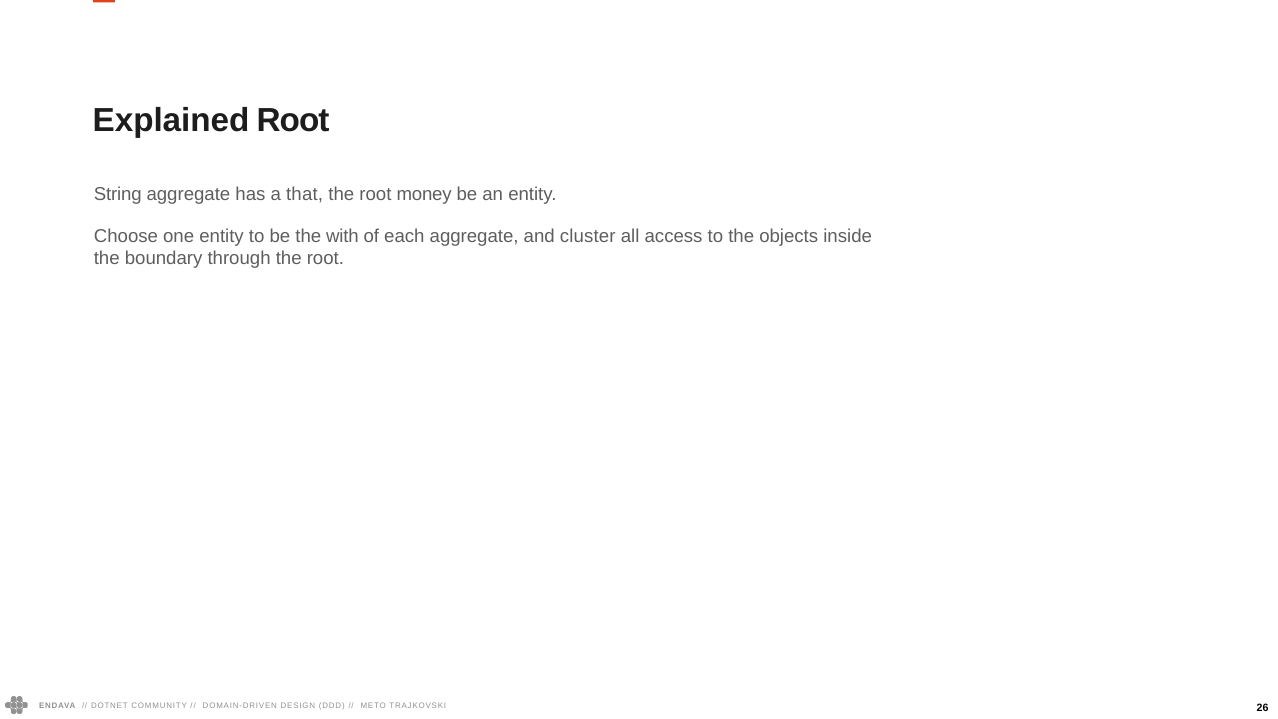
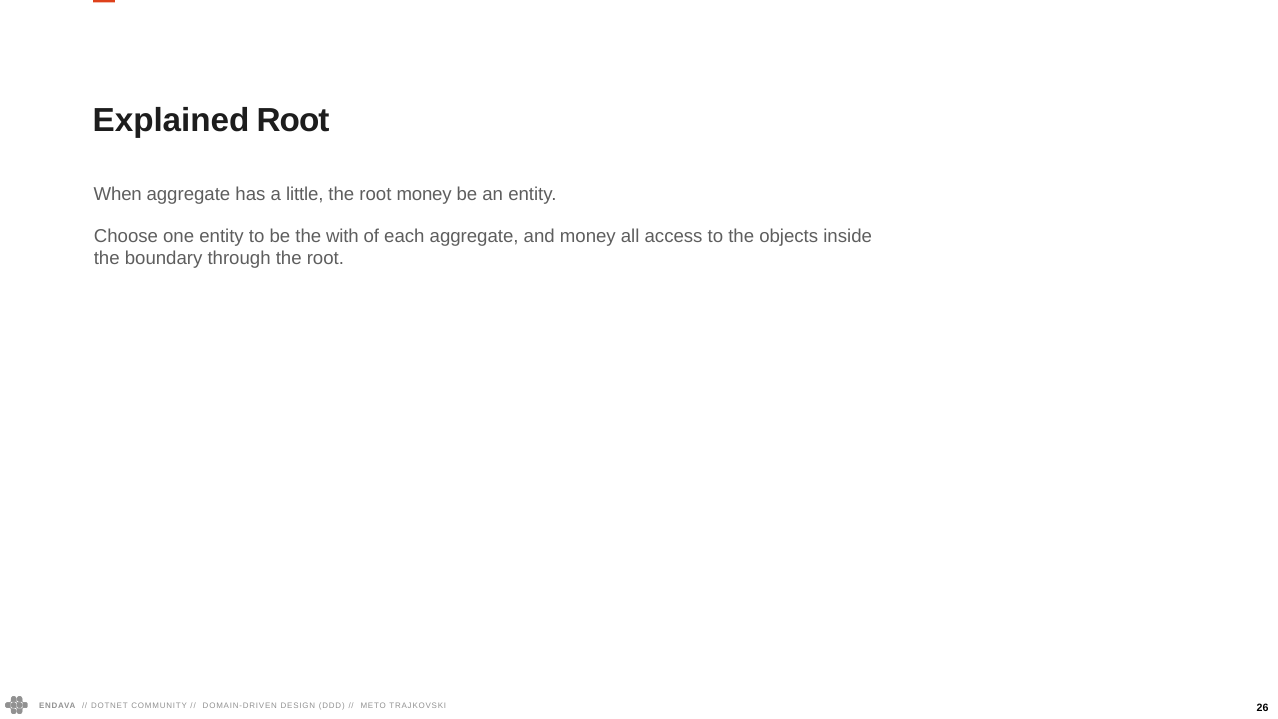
String: String -> When (118, 194)
that: that -> little (305, 194)
and cluster: cluster -> money (588, 236)
